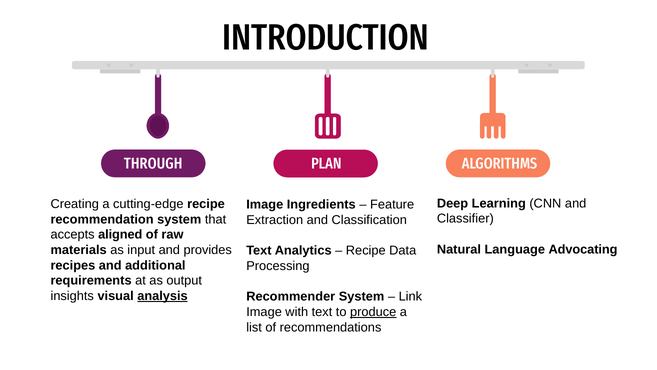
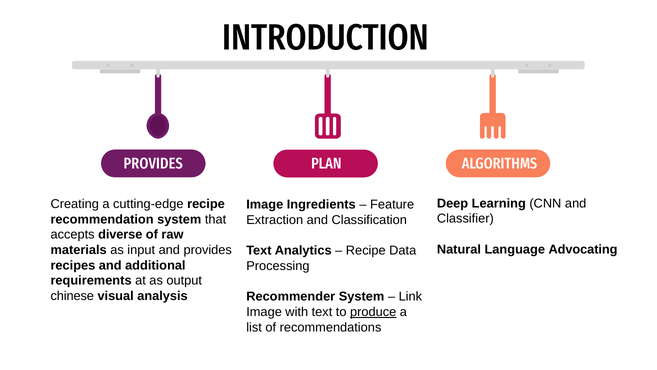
THROUGH: THROUGH -> PROVIDES (153, 164)
aligned: aligned -> diverse (120, 234)
insights: insights -> chinese (72, 296)
analysis underline: present -> none (163, 296)
